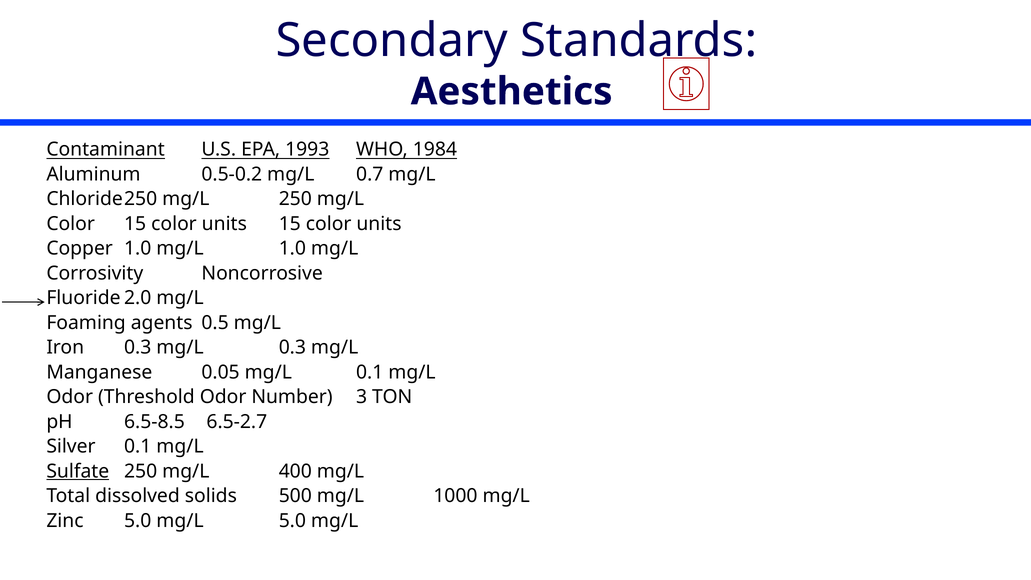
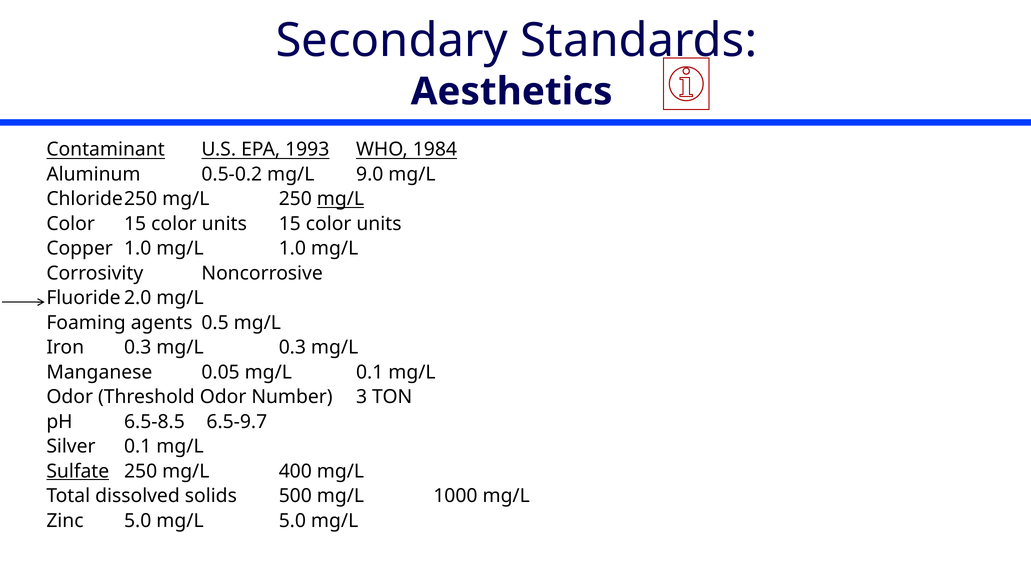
0.7: 0.7 -> 9.0 (370, 174)
mg/L underline: none -> present (340, 199)
6.5-2.7: 6.5-2.7 -> 6.5-9.7 (237, 422)
